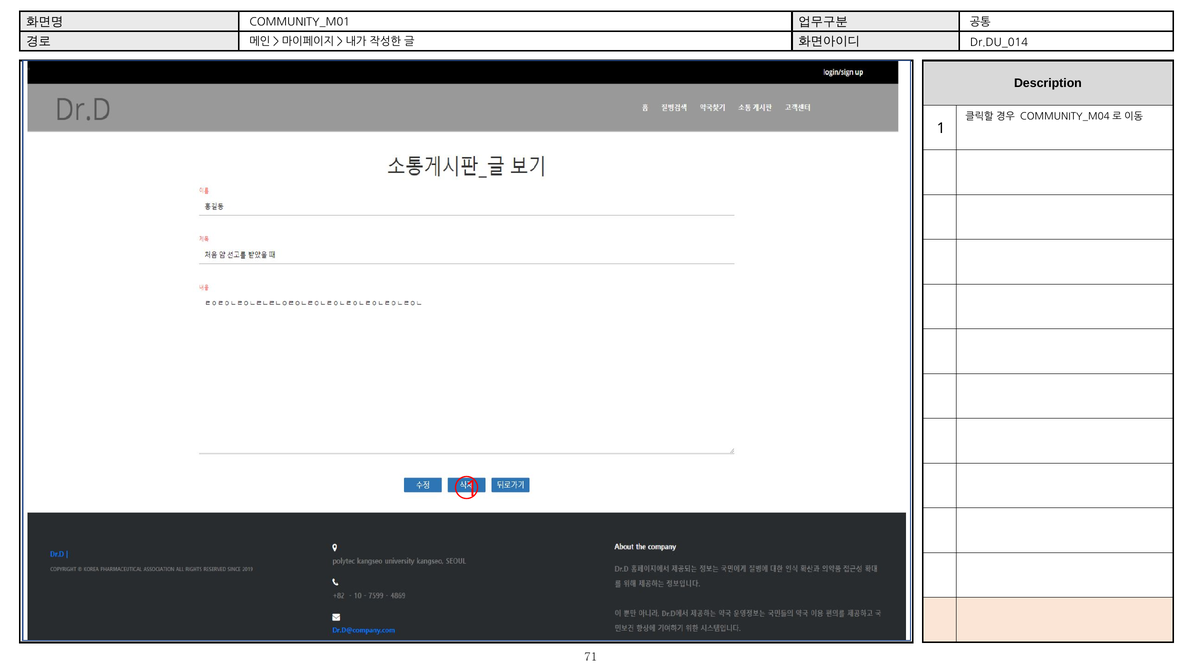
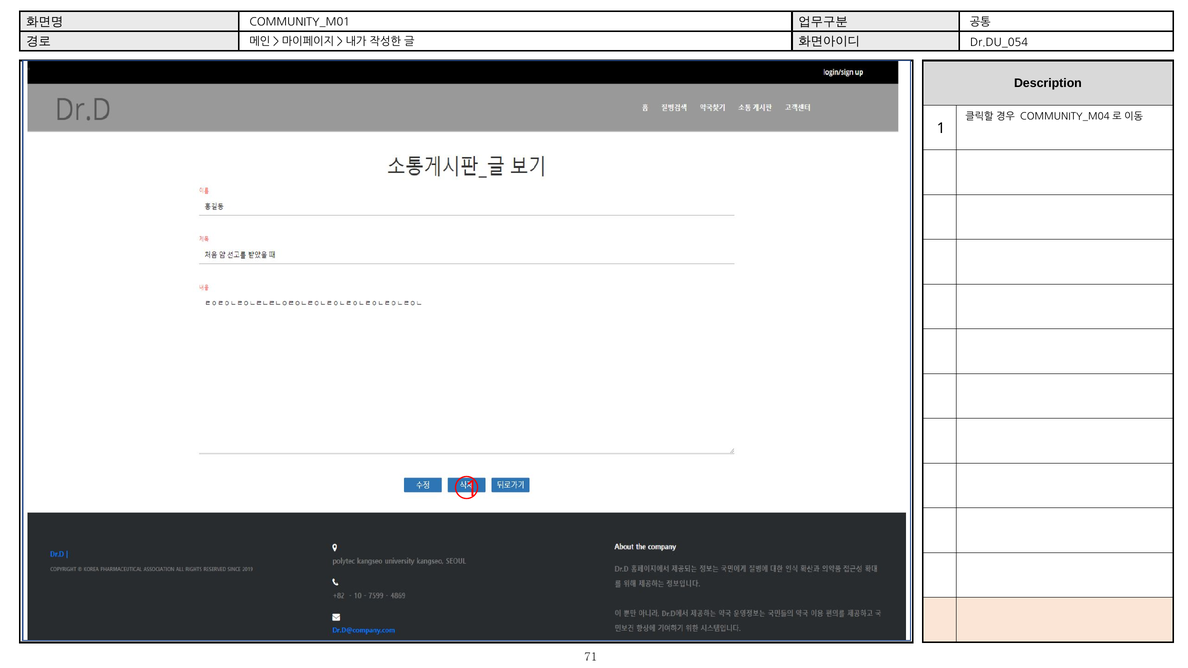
Dr.DU_014: Dr.DU_014 -> Dr.DU_054 (999, 42)
